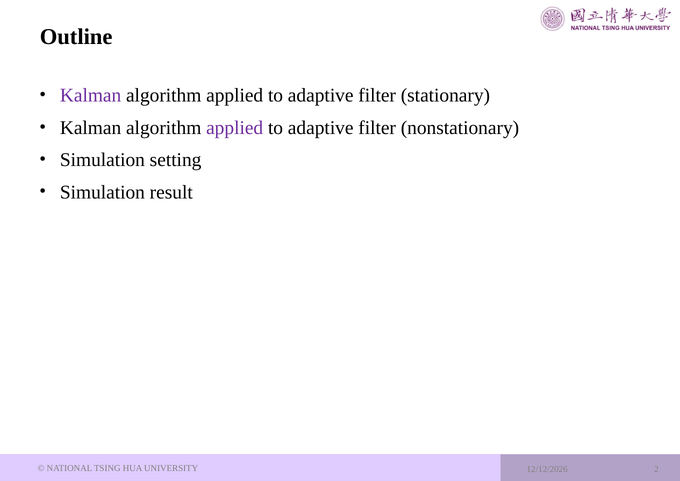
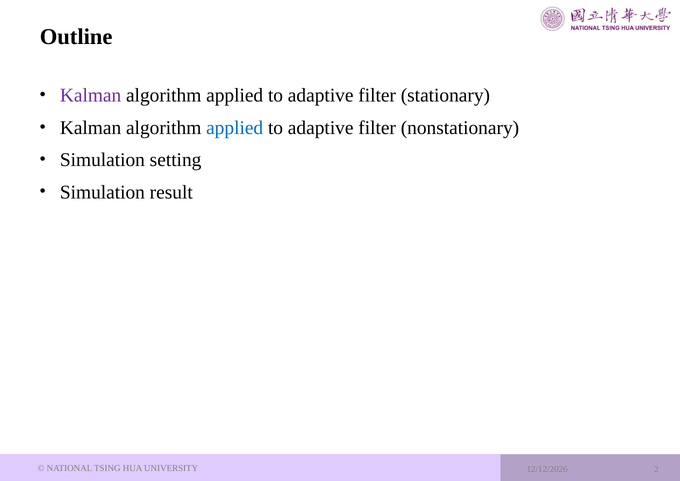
applied colour: purple -> blue (235, 128)
